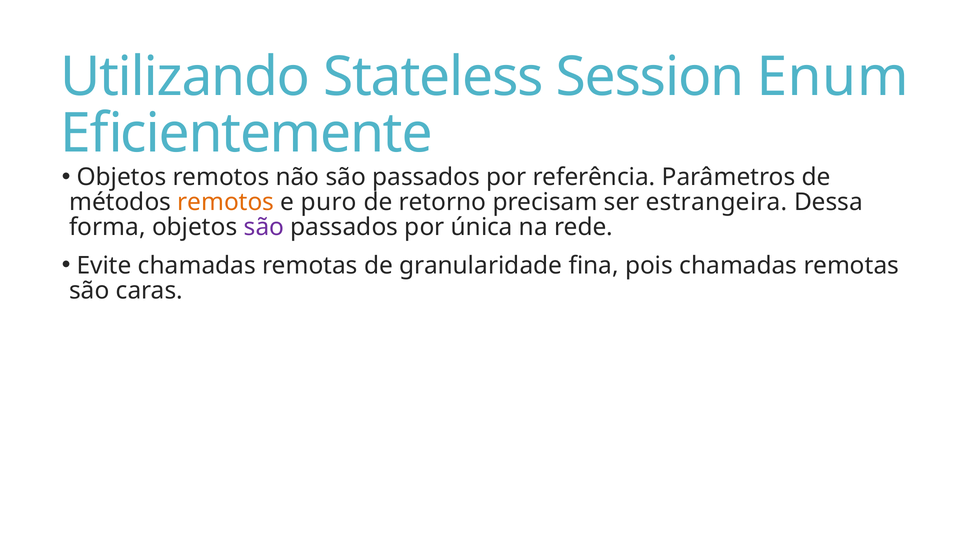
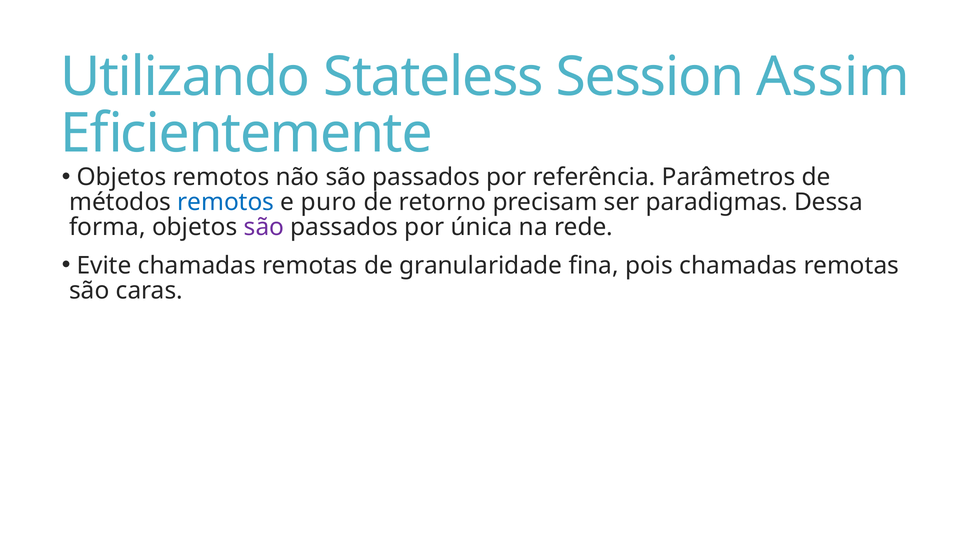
Enum: Enum -> Assim (833, 77)
remotos colour: orange -> blue (226, 202)
estrangeira: estrangeira -> paradigmas (717, 202)
